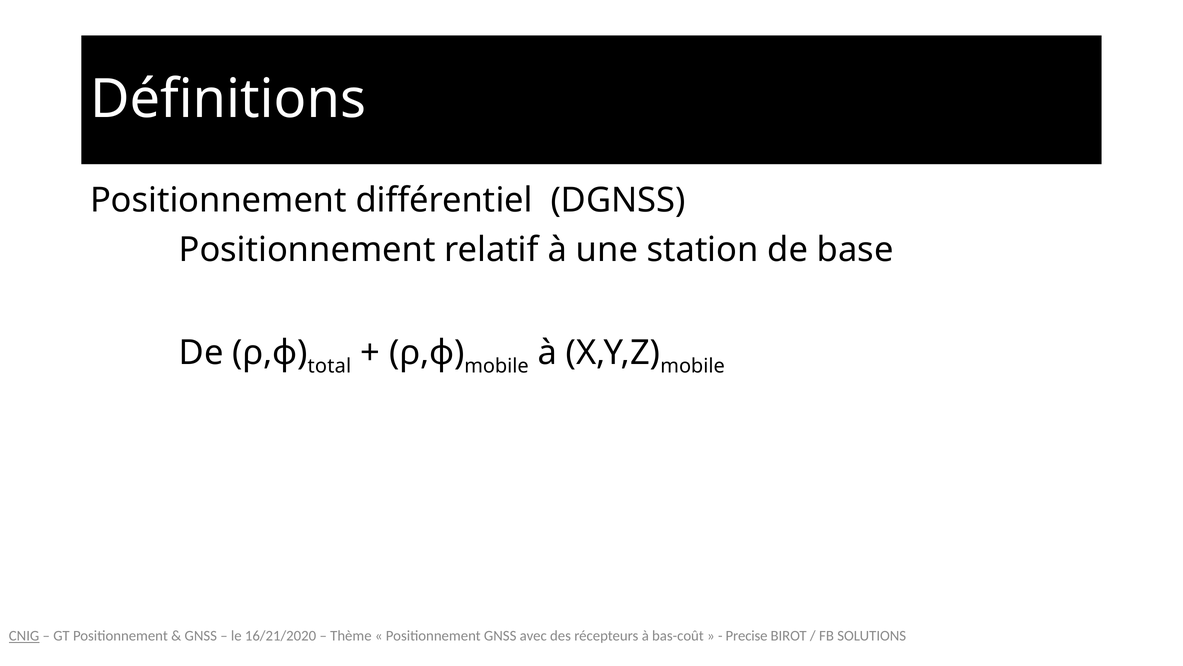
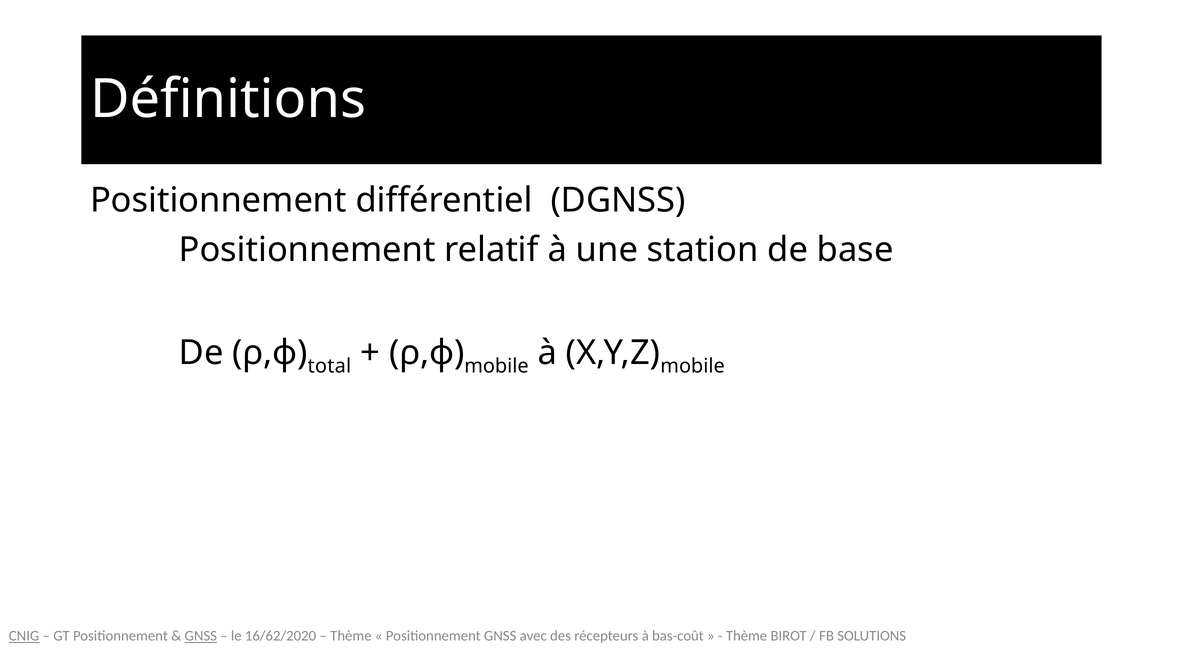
GNSS underline: none -> present (201, 635)
16/21/2020: 16/21/2020 -> 16/62/2020 (281, 635)
Precise: Precise -> Thème (747, 635)
